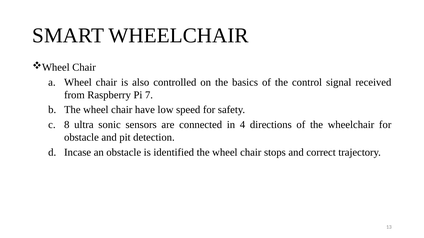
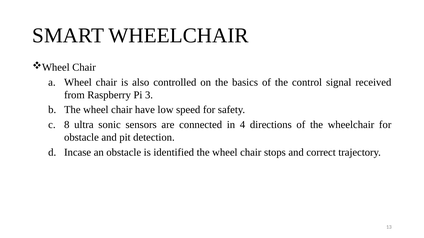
7: 7 -> 3 (149, 95)
